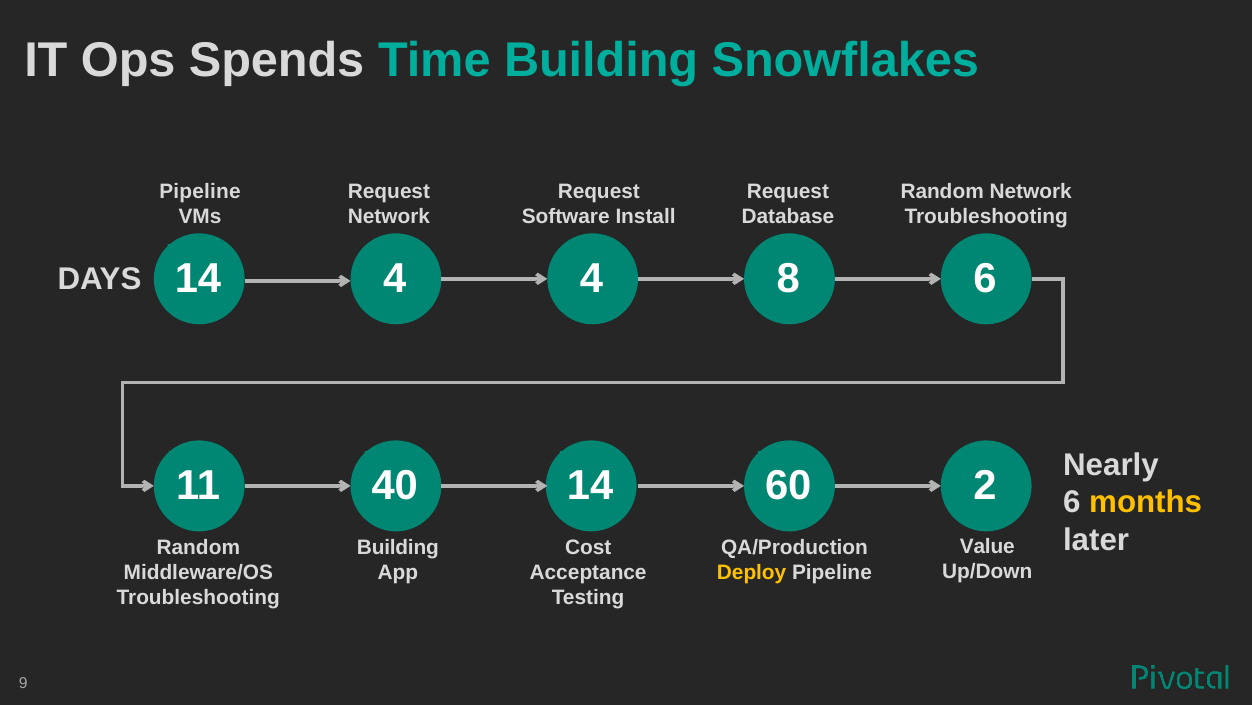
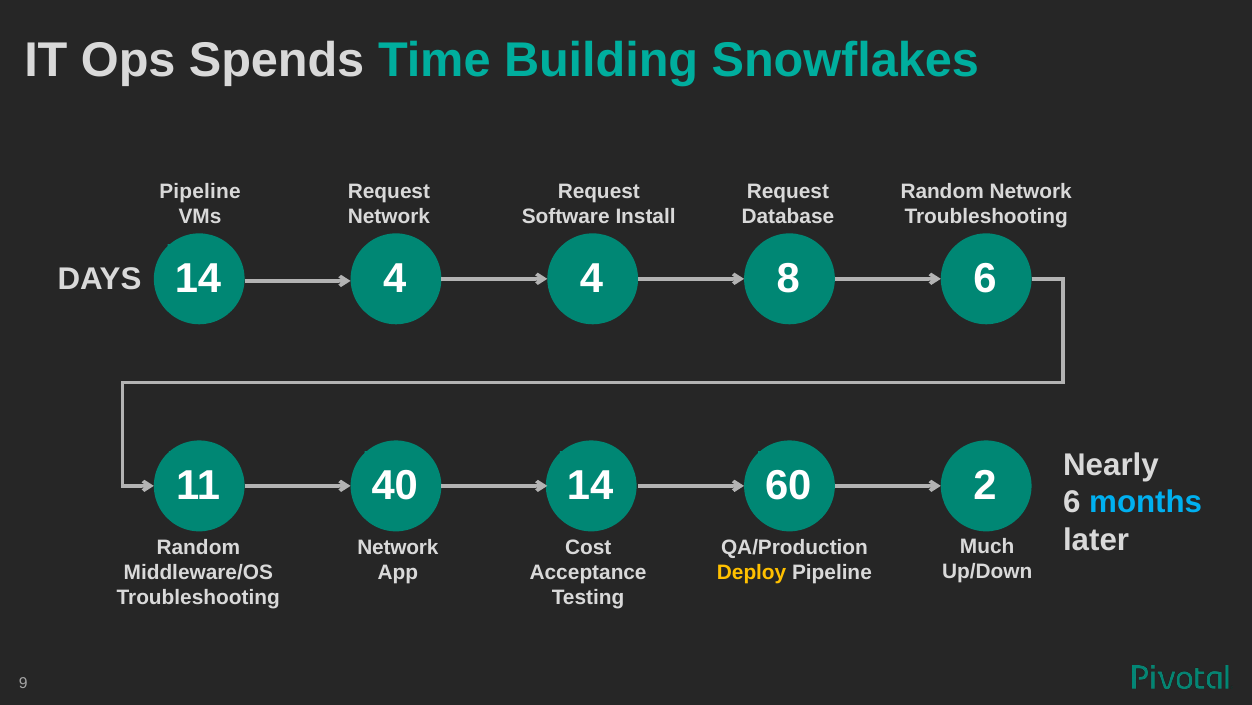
months colour: yellow -> light blue (1146, 502)
Value: Value -> Much (987, 546)
Building: Building -> Network (398, 547)
